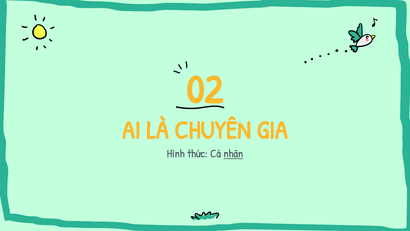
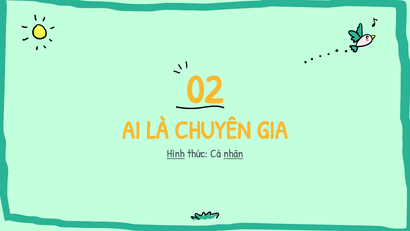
Hình underline: none -> present (176, 153)
